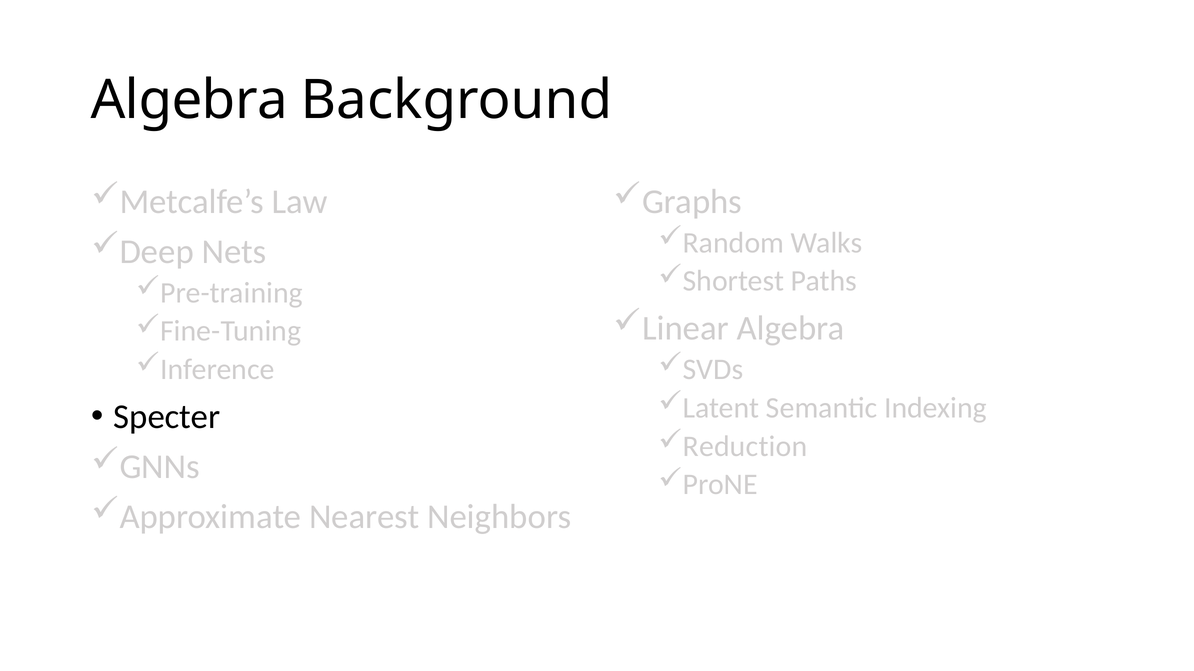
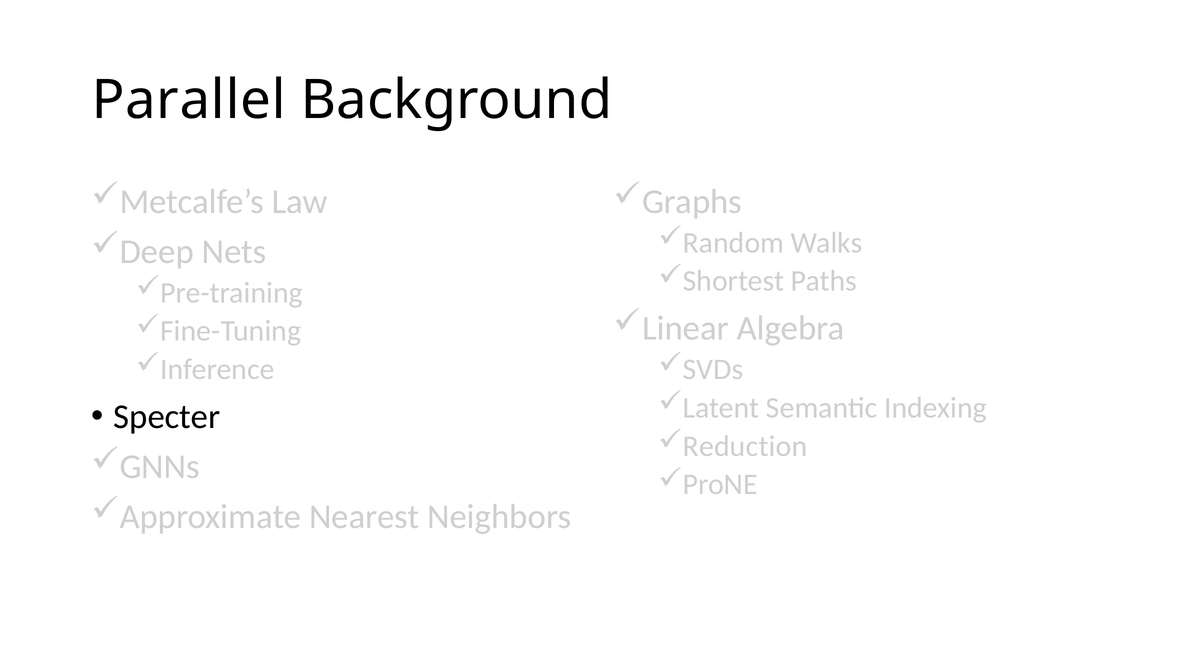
Algebra: Algebra -> Parallel (189, 100)
